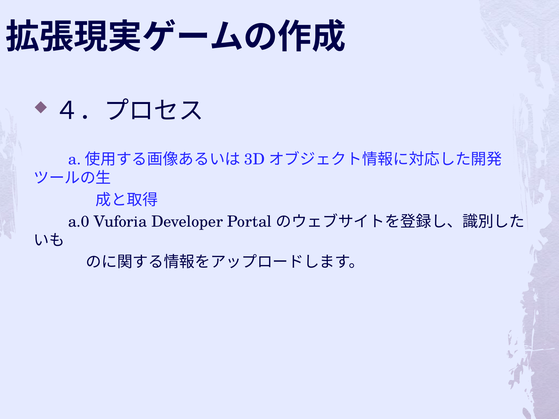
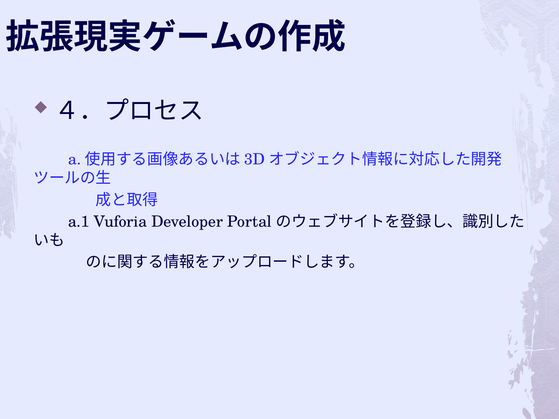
a.0: a.0 -> a.1 (79, 222)
